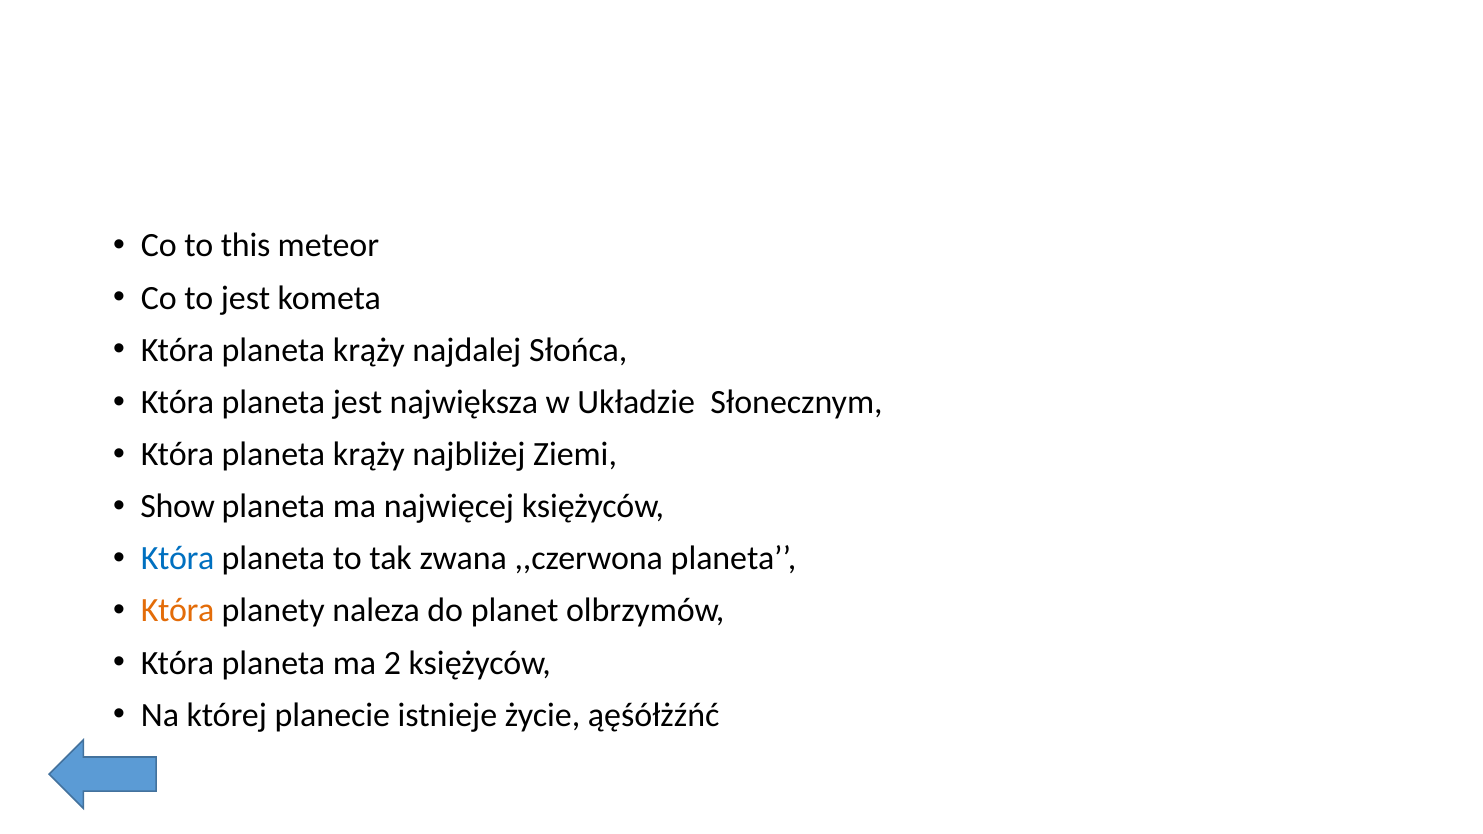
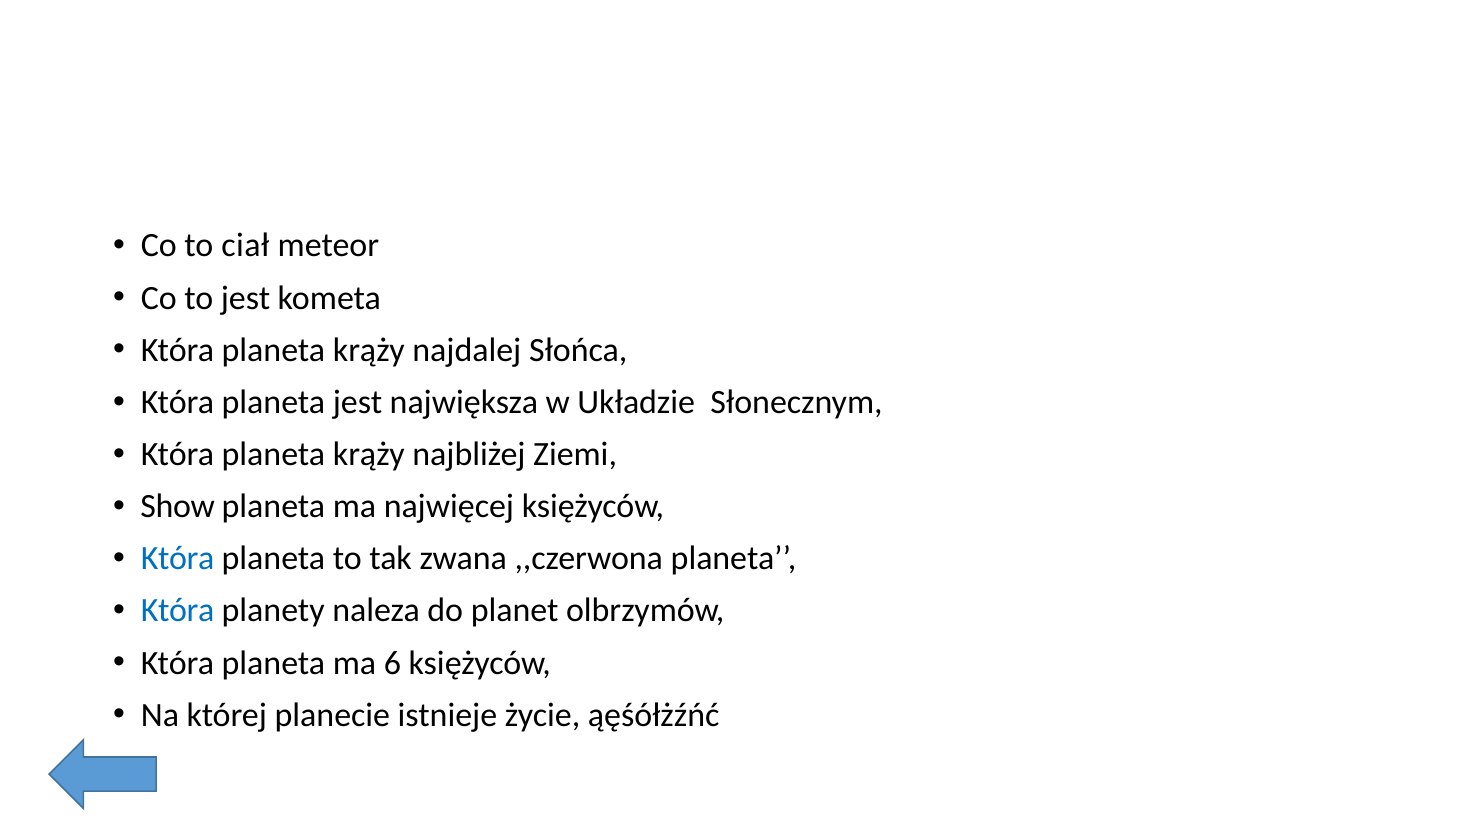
this: this -> ciał (245, 246)
Która colour: orange -> blue (178, 611)
2: 2 -> 6 (392, 663)
